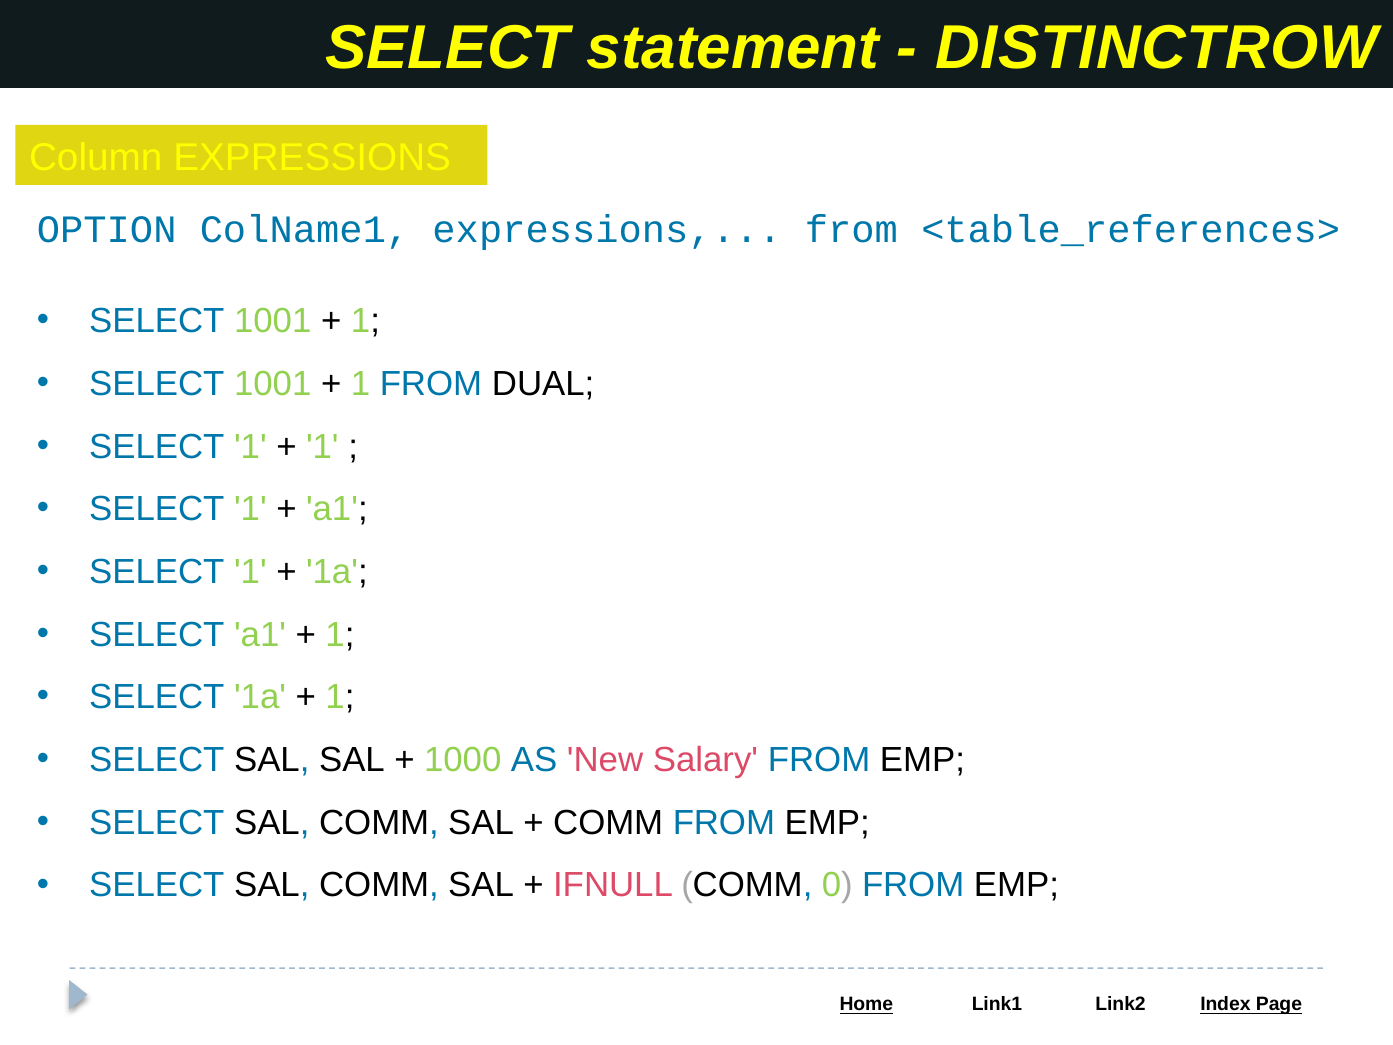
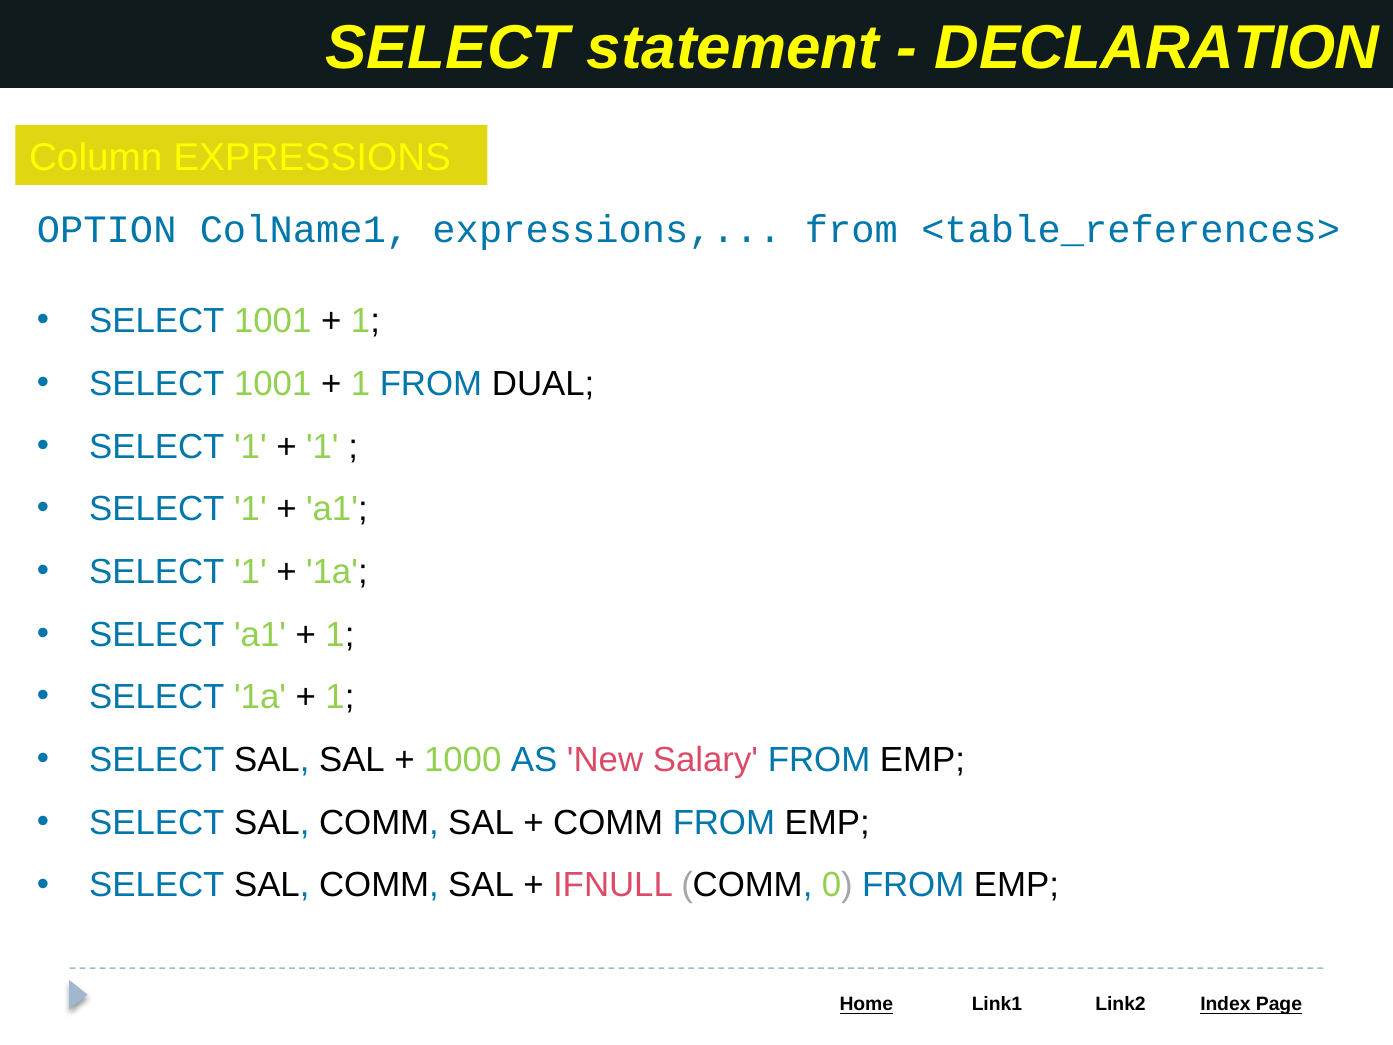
DISTINCTROW: DISTINCTROW -> DECLARATION (1157, 48)
